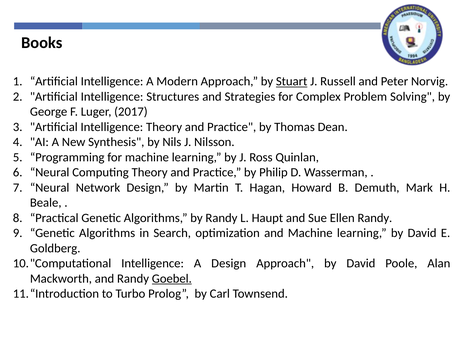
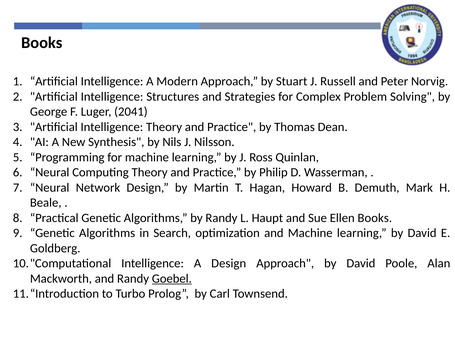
Stuart underline: present -> none (292, 82)
2017: 2017 -> 2041 (131, 112)
Ellen Randy: Randy -> Books (375, 218)
